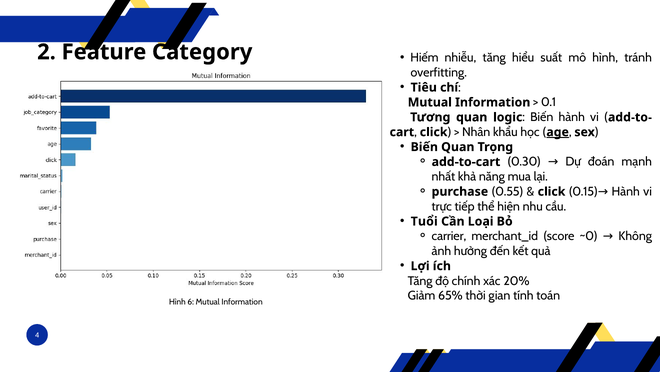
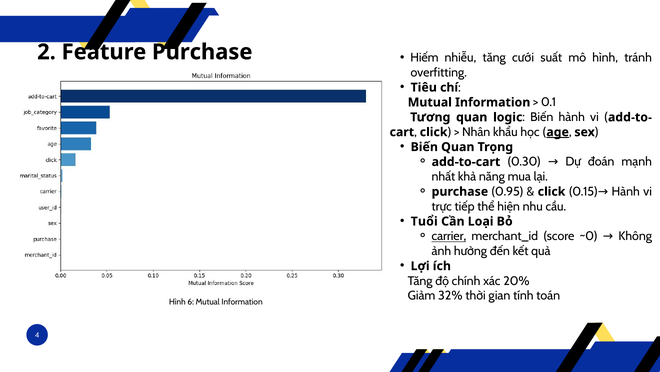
Feature Category: Category -> Purchase (202, 52)
hiểu: hiểu -> cưới (523, 58)
0.55: 0.55 -> 0.95 (507, 191)
carrier underline: none -> present (449, 236)
65%: 65% -> 32% (450, 295)
